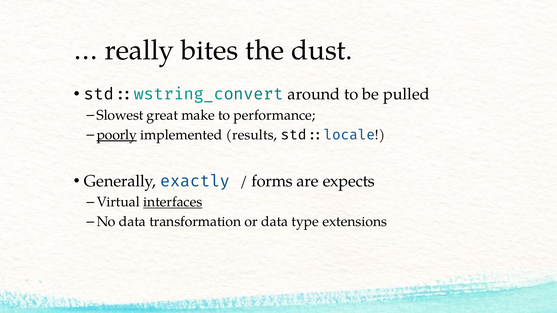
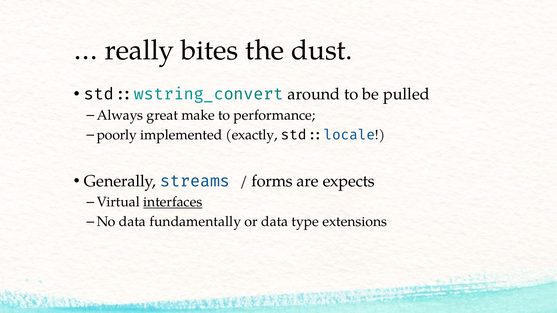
Slowest: Slowest -> Always (120, 115)
poorly underline: present -> none (117, 135)
results: results -> exactly (252, 135)
exactly: exactly -> streams (195, 181)
transformation: transformation -> fundamentally (195, 222)
